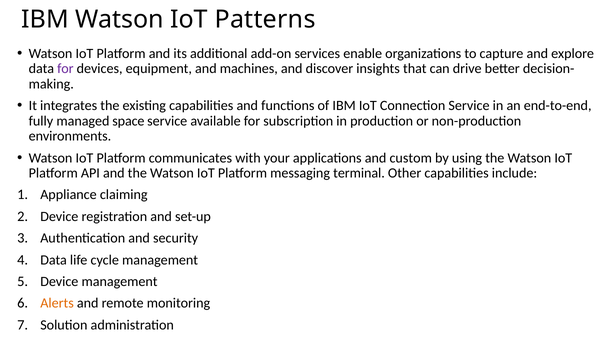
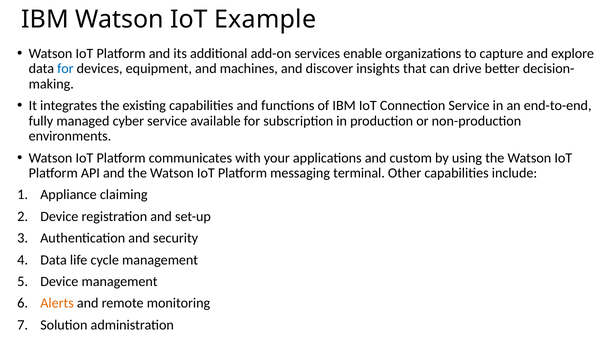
Patterns: Patterns -> Example (265, 19)
for colour: purple -> blue (65, 69)
space: space -> cyber (128, 121)
